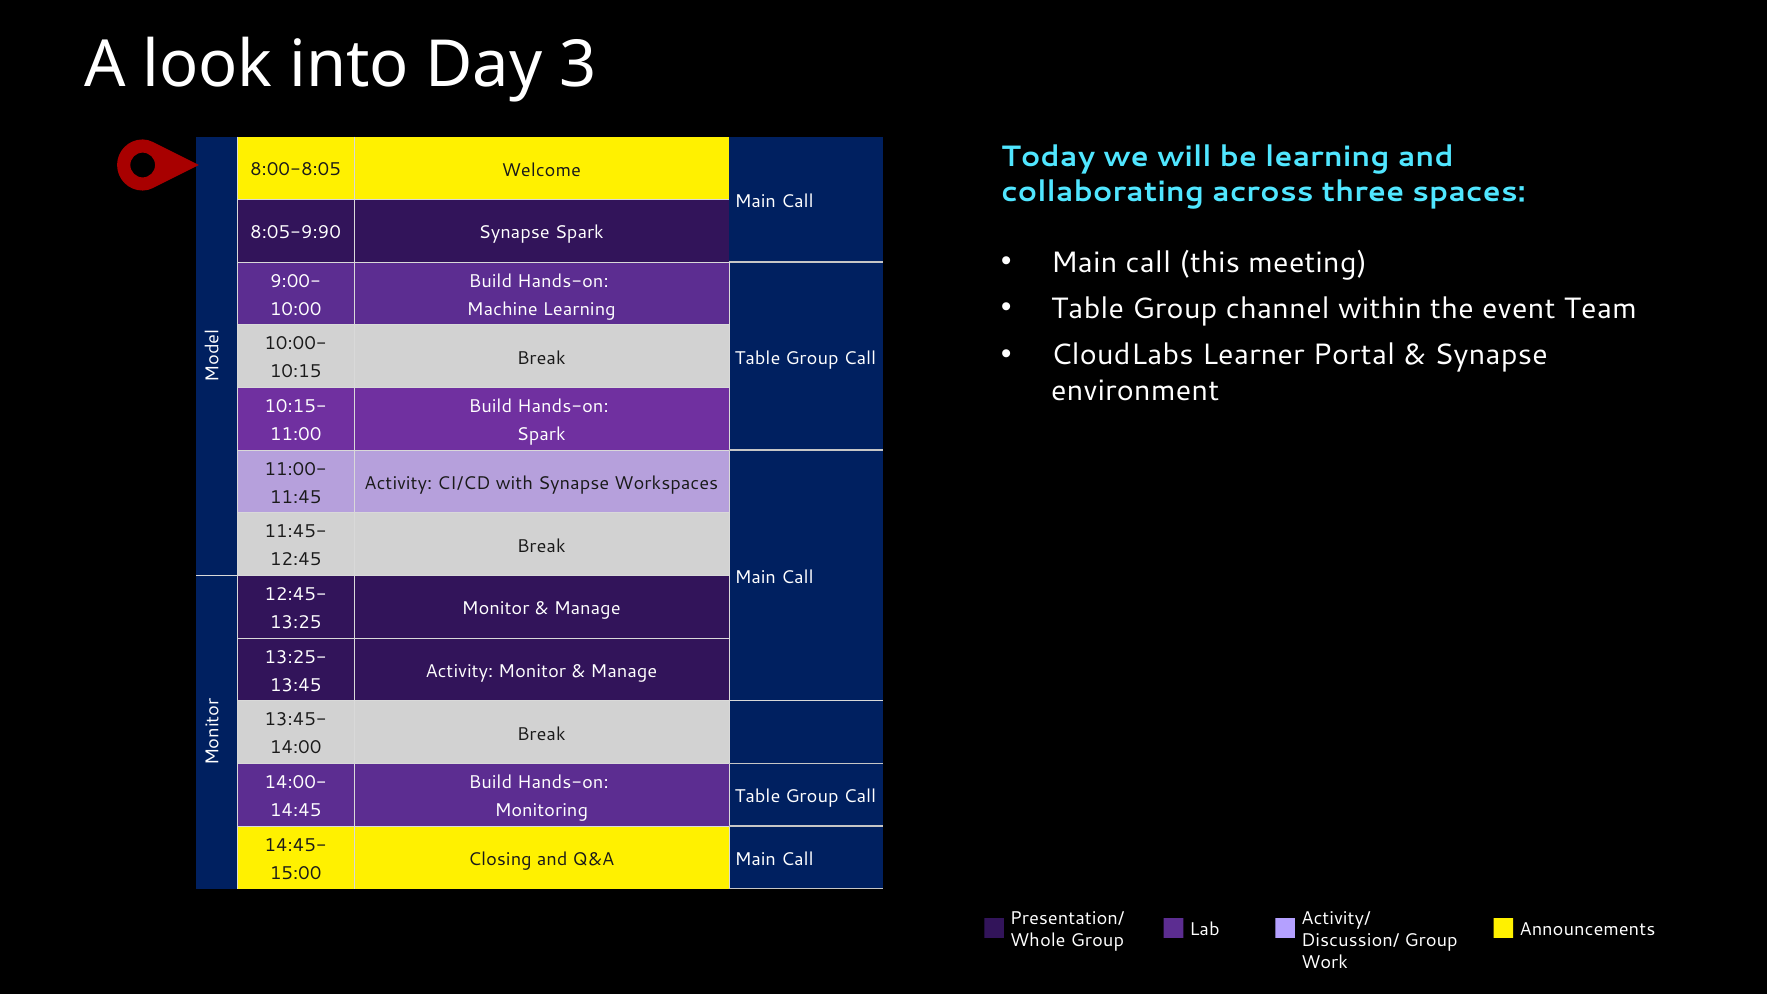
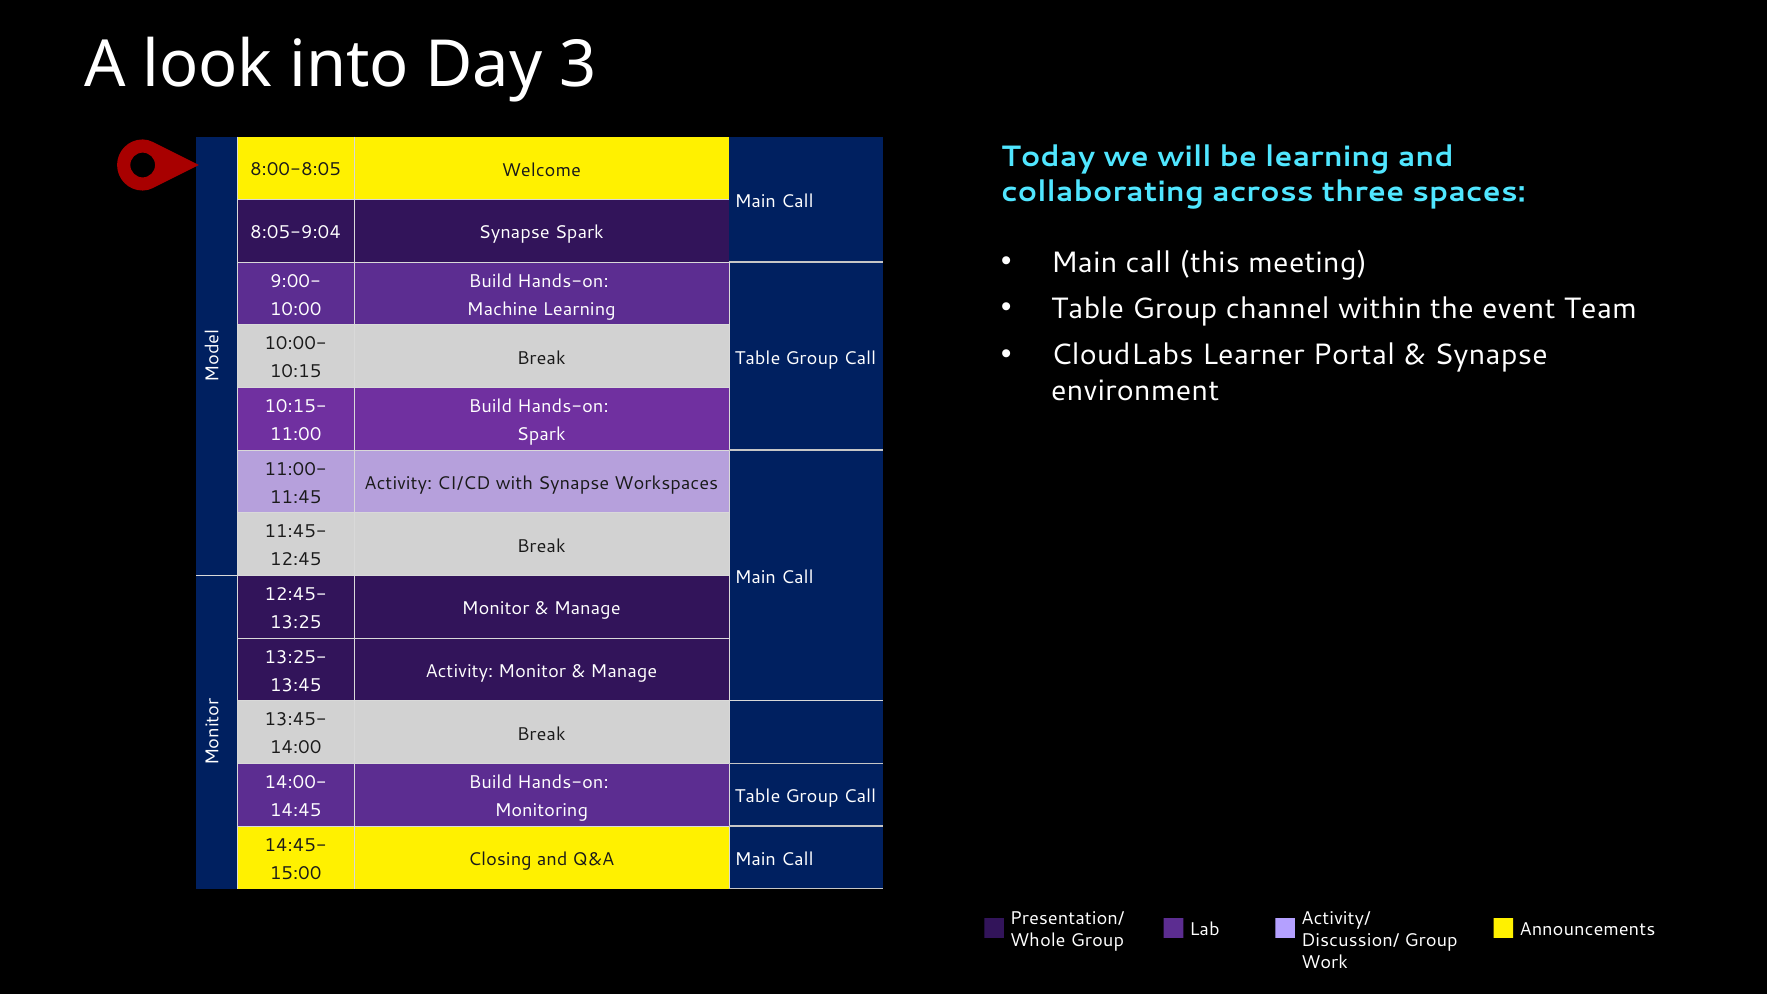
8:05-9:90: 8:05-9:90 -> 8:05-9:04 (296, 233)
